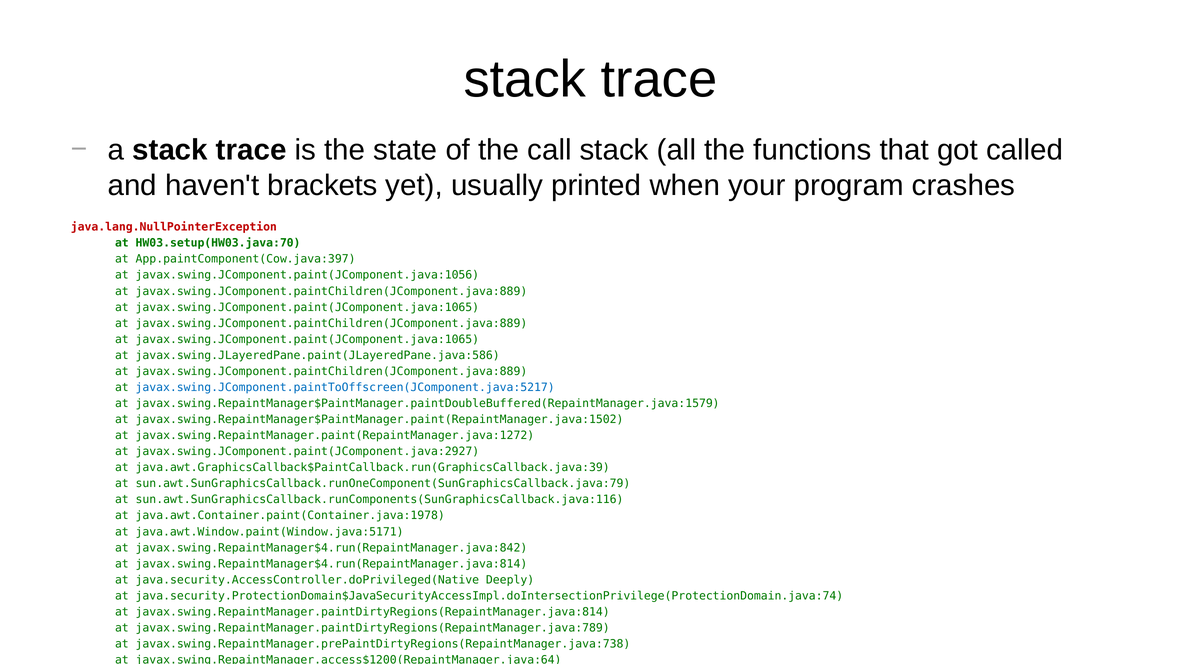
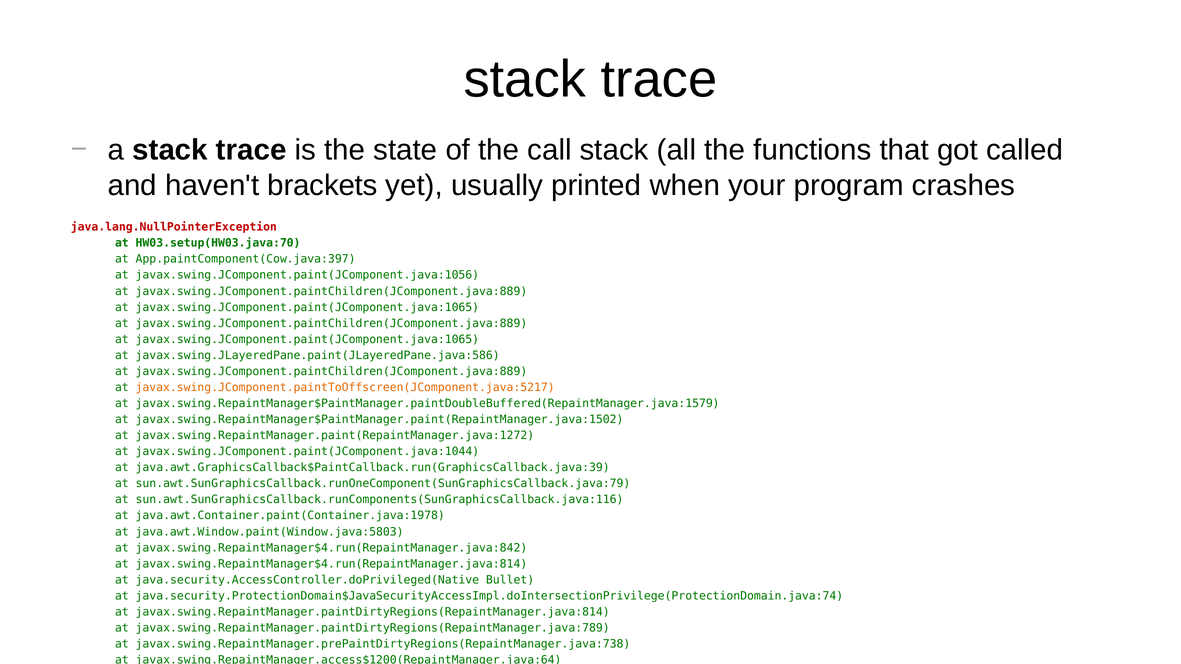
javax.swing.JComponent.paintToOffscreen(JComponent.java:5217 colour: blue -> orange (345, 388)
javax.swing.JComponent.paint(JComponent.java:2927: javax.swing.JComponent.paint(JComponent.java:2927 -> javax.swing.JComponent.paint(JComponent.java:1044 (307, 452)
java.awt.Window.paint(Window.java:5171: java.awt.Window.paint(Window.java:5171 -> java.awt.Window.paint(Window.java:5803 (270, 532)
Deeply: Deeply -> Bullet (510, 580)
